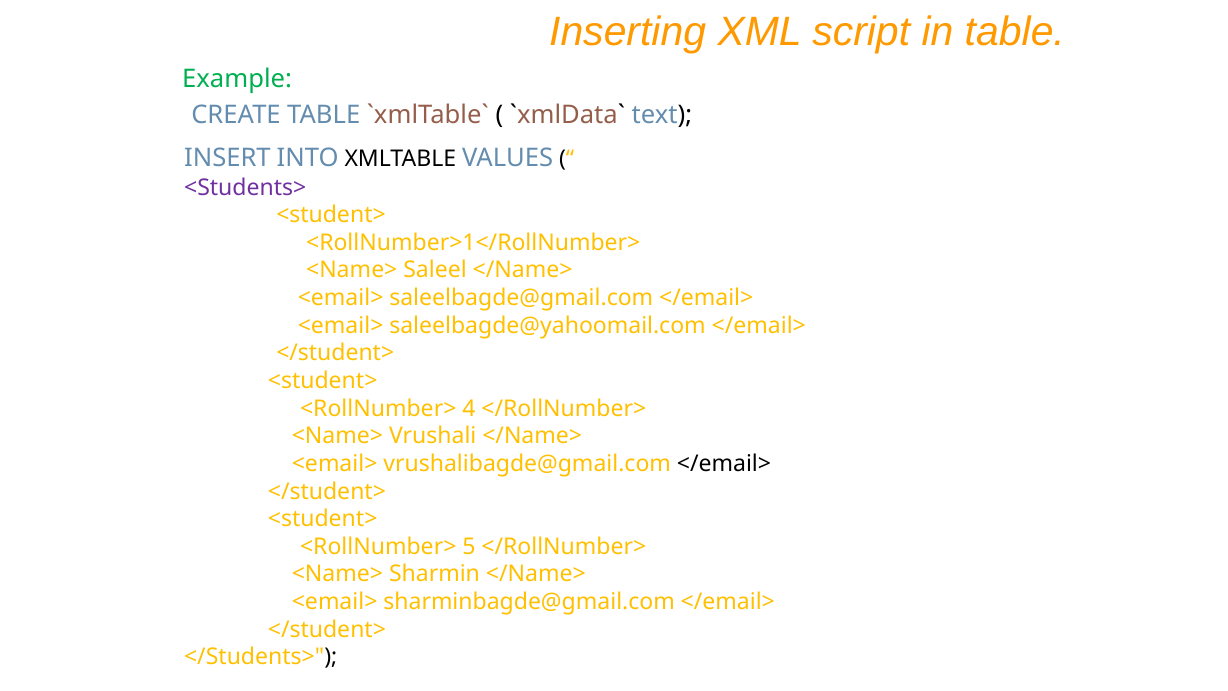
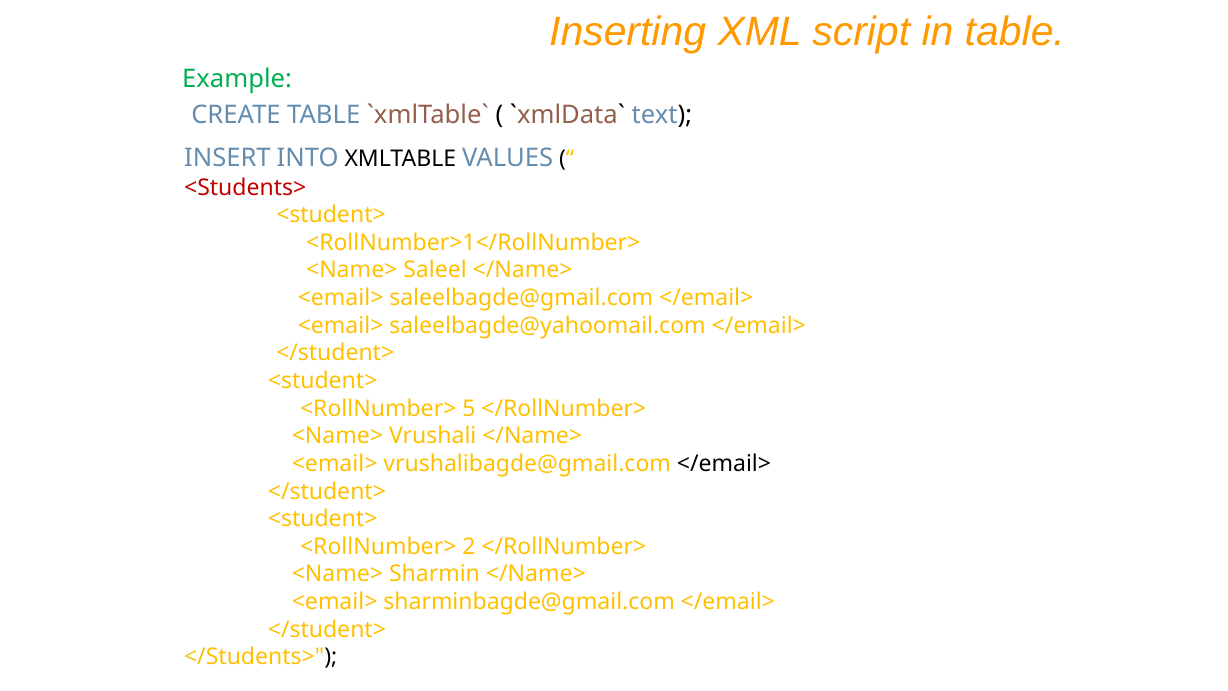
<Students> colour: purple -> red (245, 187)
4: 4 -> 5 (469, 408)
5: 5 -> 2 (469, 547)
